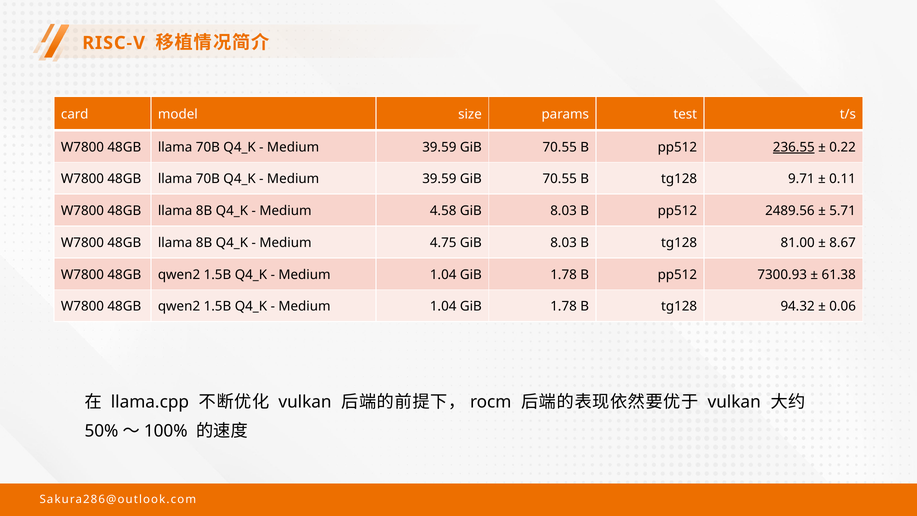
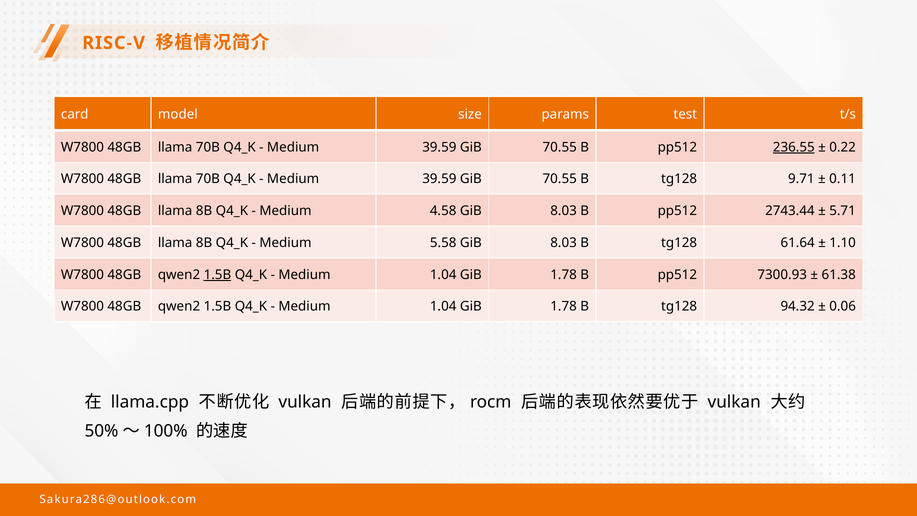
2489.56: 2489.56 -> 2743.44 (790, 211)
4.75: 4.75 -> 5.58 (443, 243)
81.00: 81.00 -> 61.64 (798, 243)
8.67: 8.67 -> 1.10 (843, 243)
1.5B underline: none -> present (217, 275)
